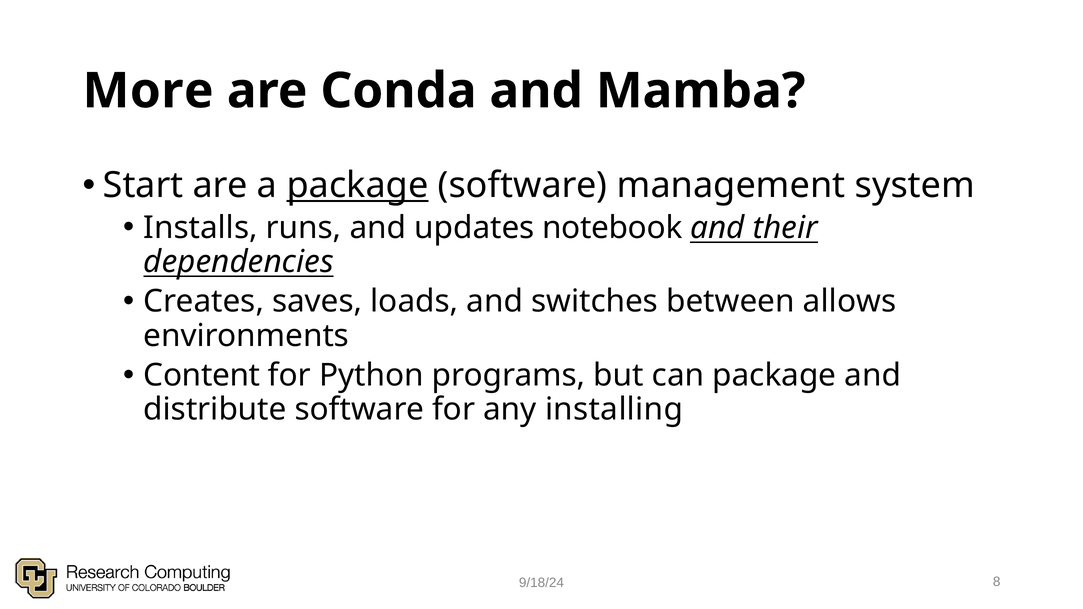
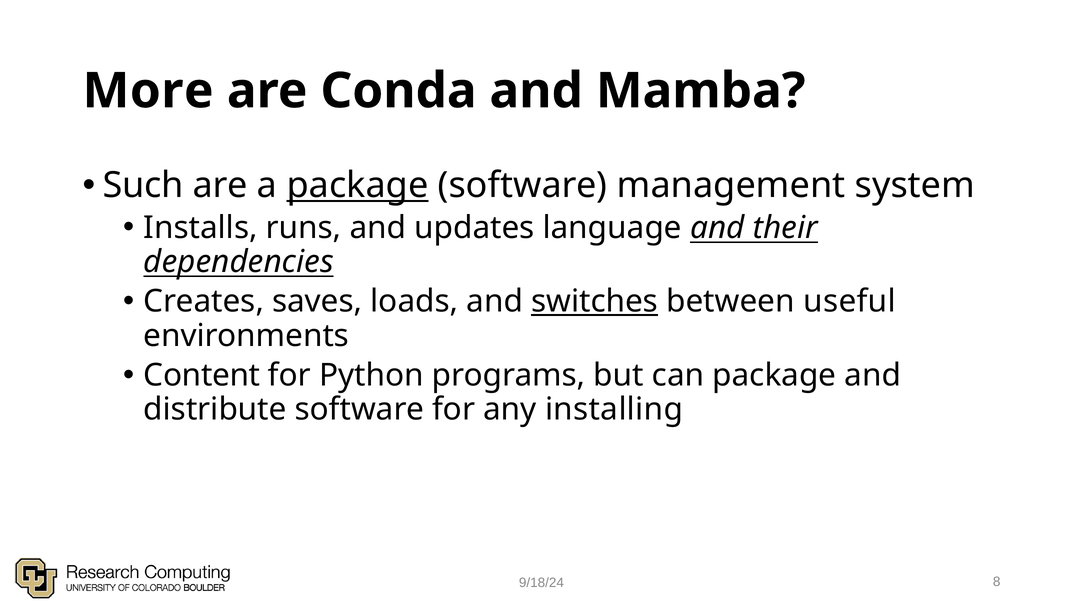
Start: Start -> Such (143, 186)
notebook: notebook -> language (612, 228)
switches underline: none -> present (595, 302)
allows: allows -> useful (850, 302)
